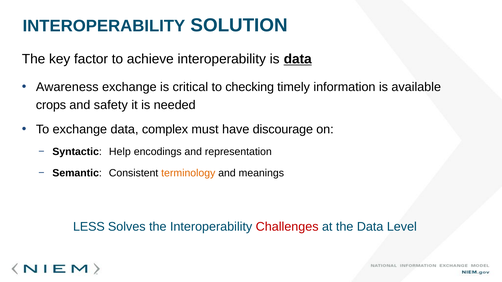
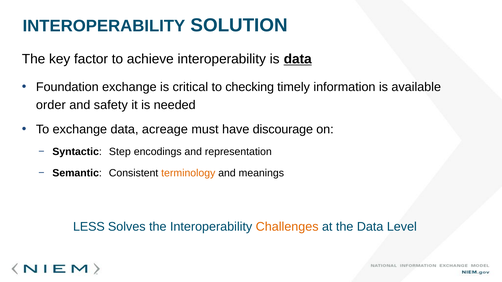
Awareness: Awareness -> Foundation (67, 87)
crops: crops -> order (51, 105)
complex: complex -> acreage (165, 130)
Help: Help -> Step (120, 152)
Challenges colour: red -> orange (287, 227)
